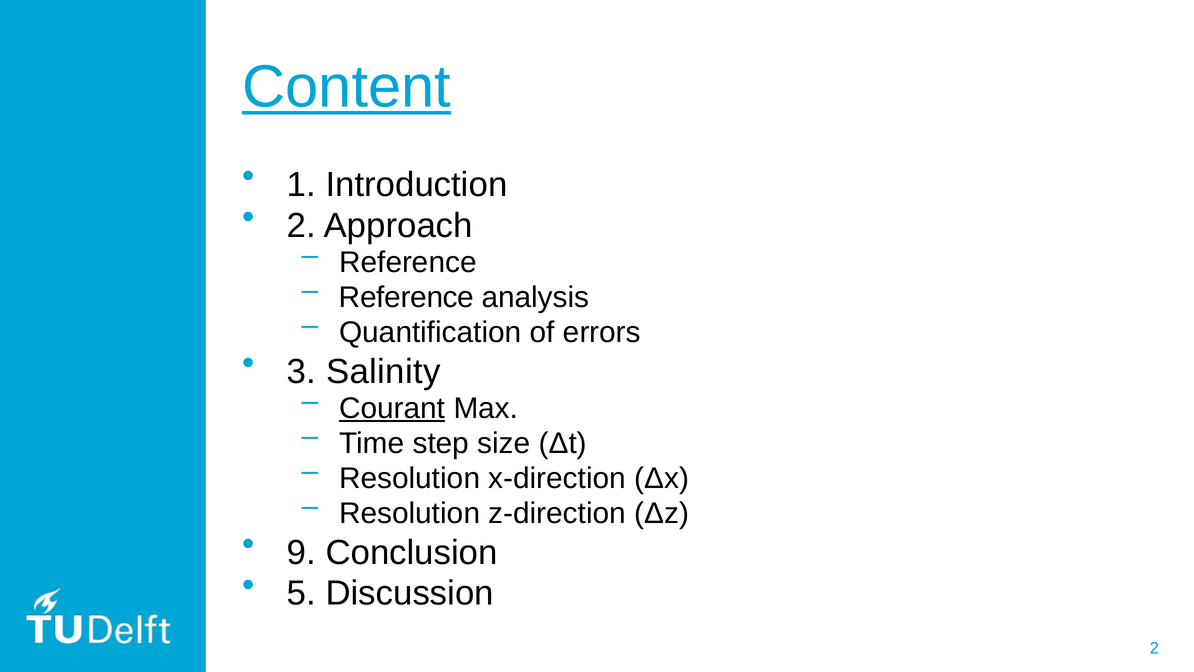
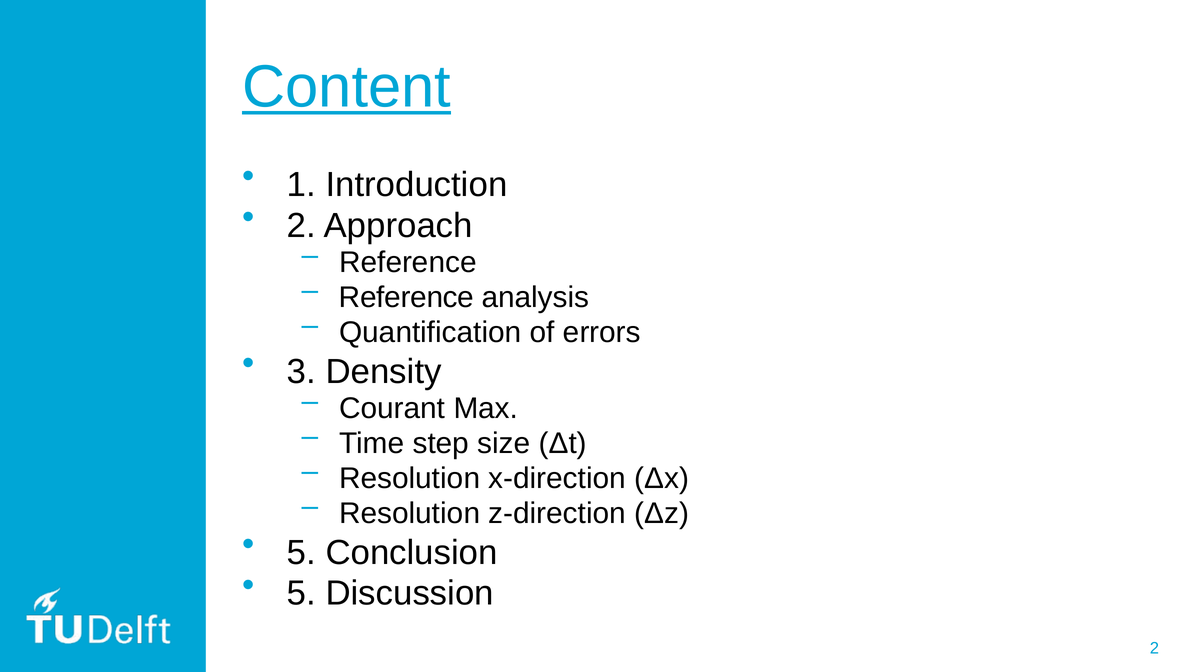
Salinity: Salinity -> Density (384, 371)
Courant underline: present -> none (392, 408)
9: 9 -> 5 (301, 552)
